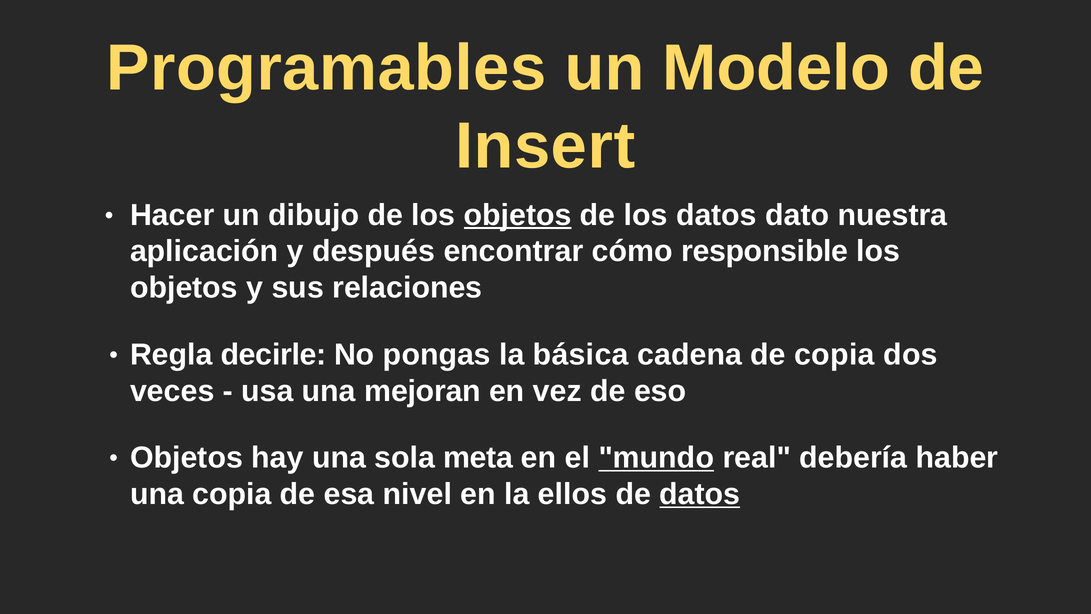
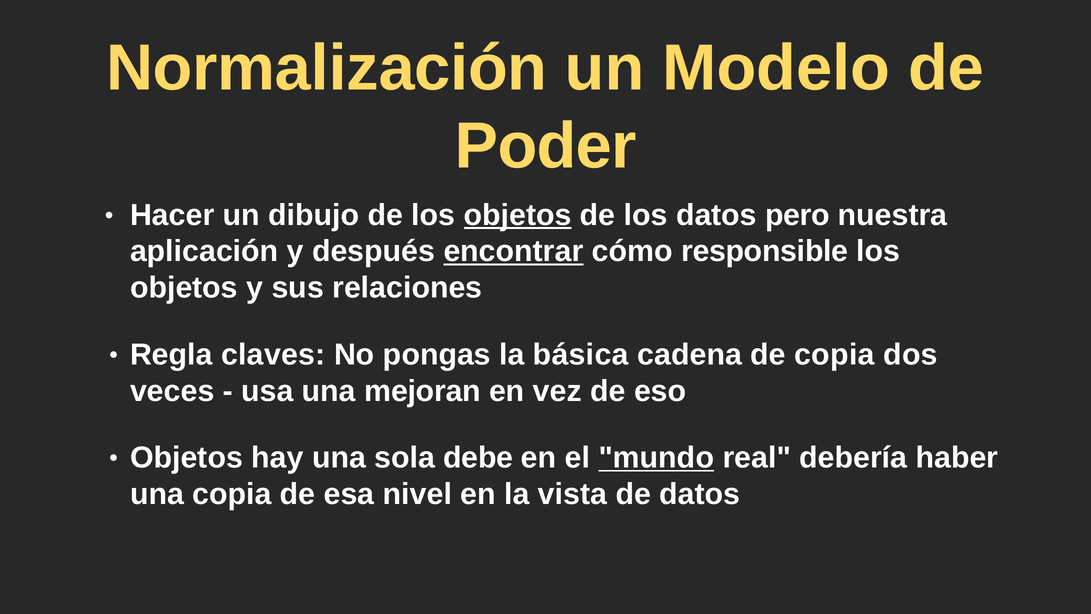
Programables: Programables -> Normalización (327, 68)
Insert: Insert -> Poder (546, 146)
dato: dato -> pero (798, 215)
encontrar underline: none -> present (513, 251)
decirle: decirle -> claves (273, 354)
meta: meta -> debe (478, 458)
ellos: ellos -> vista (572, 494)
datos underline: present -> none (700, 494)
